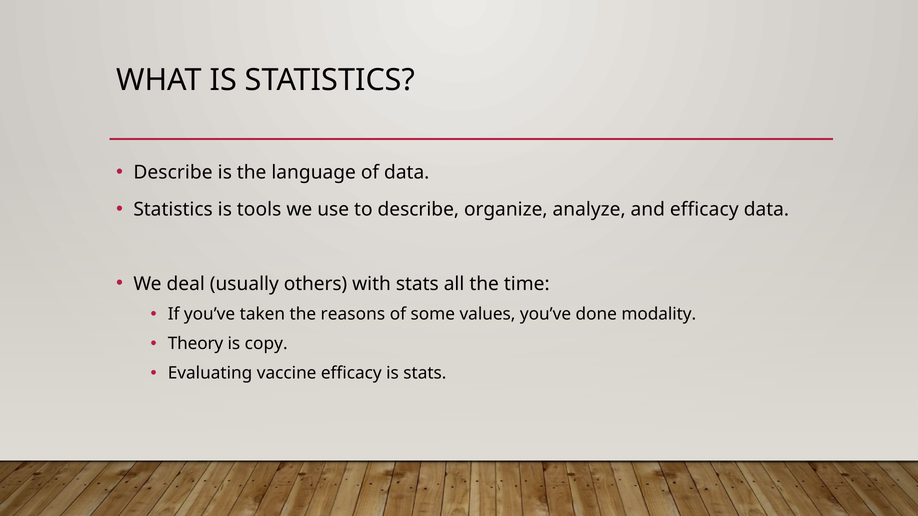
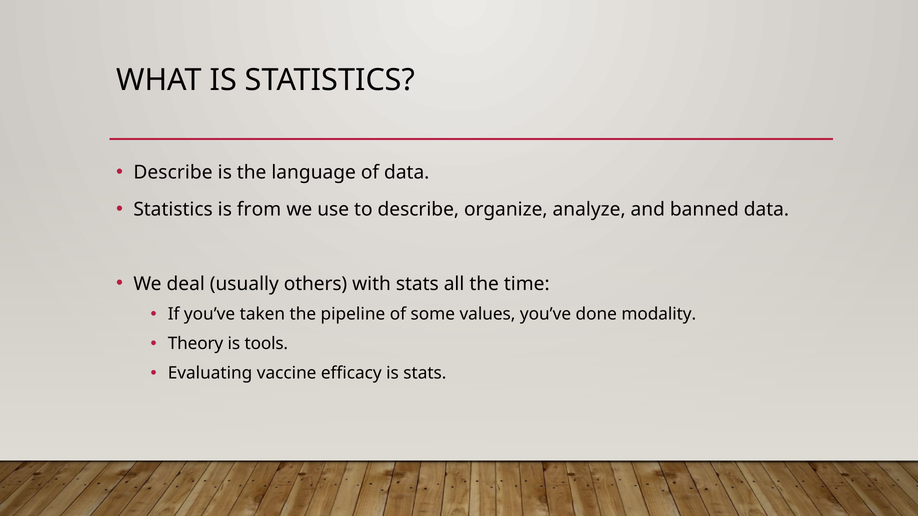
tools: tools -> from (259, 210)
and efficacy: efficacy -> banned (704, 210)
reasons: reasons -> pipeline (353, 314)
copy: copy -> tools (266, 344)
